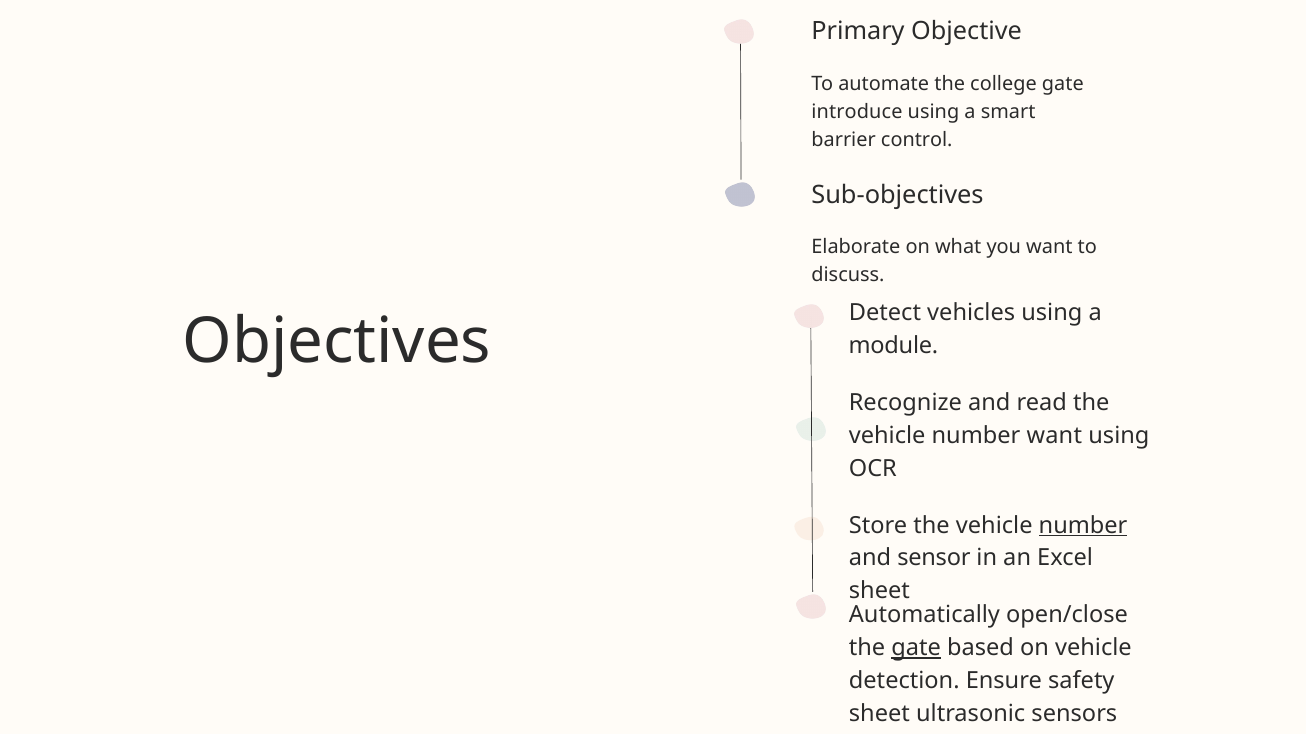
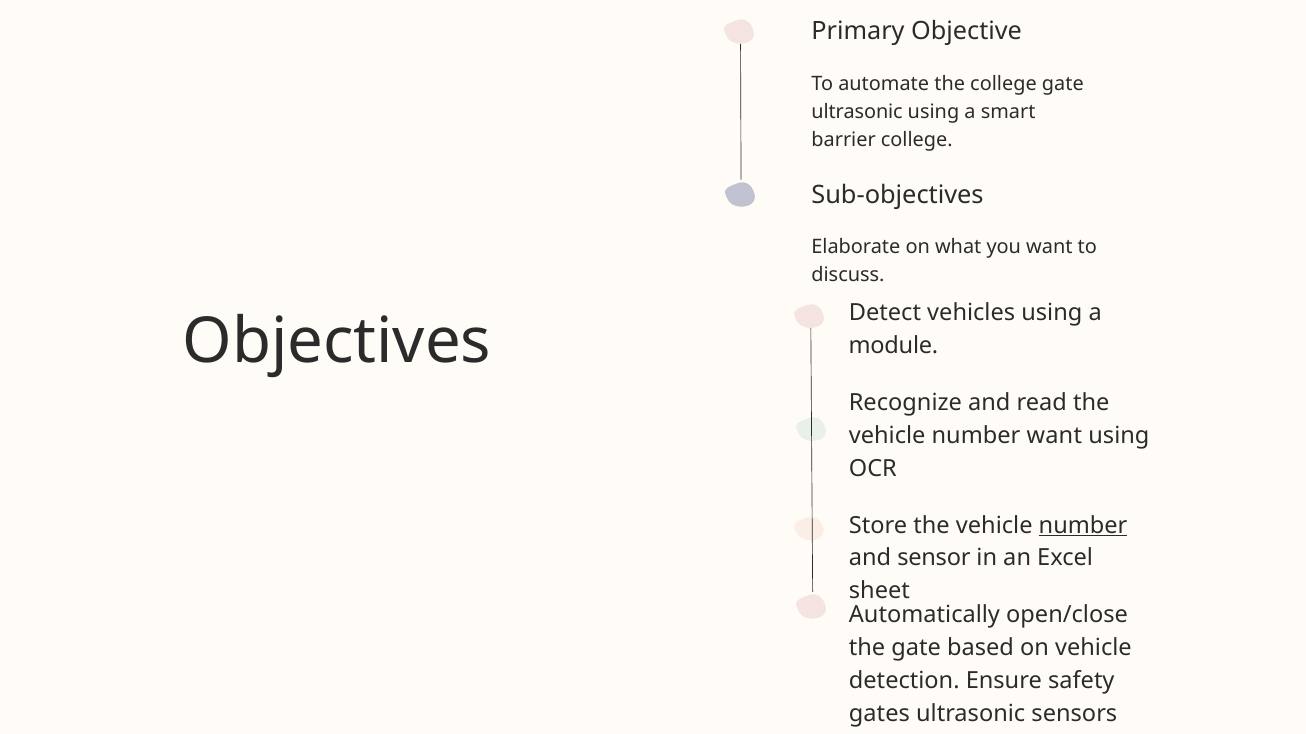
introduce: introduce -> ultrasonic (857, 112)
barrier control: control -> college (917, 140)
gate underline: present -> none (916, 649)
sheet: sheet -> gates (879, 715)
